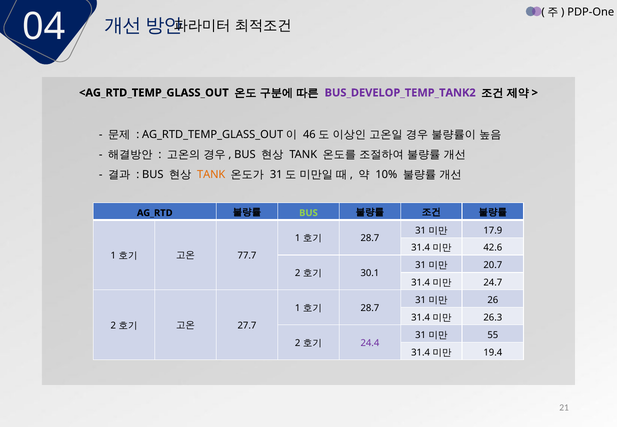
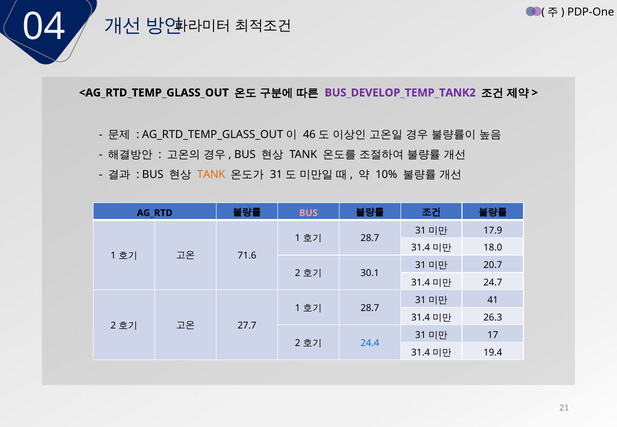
BUS colour: light green -> pink (308, 213)
42.6: 42.6 -> 18.0 (493, 248)
77.7: 77.7 -> 71.6 (247, 256)
26: 26 -> 41 (493, 300)
55: 55 -> 17 (493, 335)
24.4 colour: purple -> blue (370, 343)
